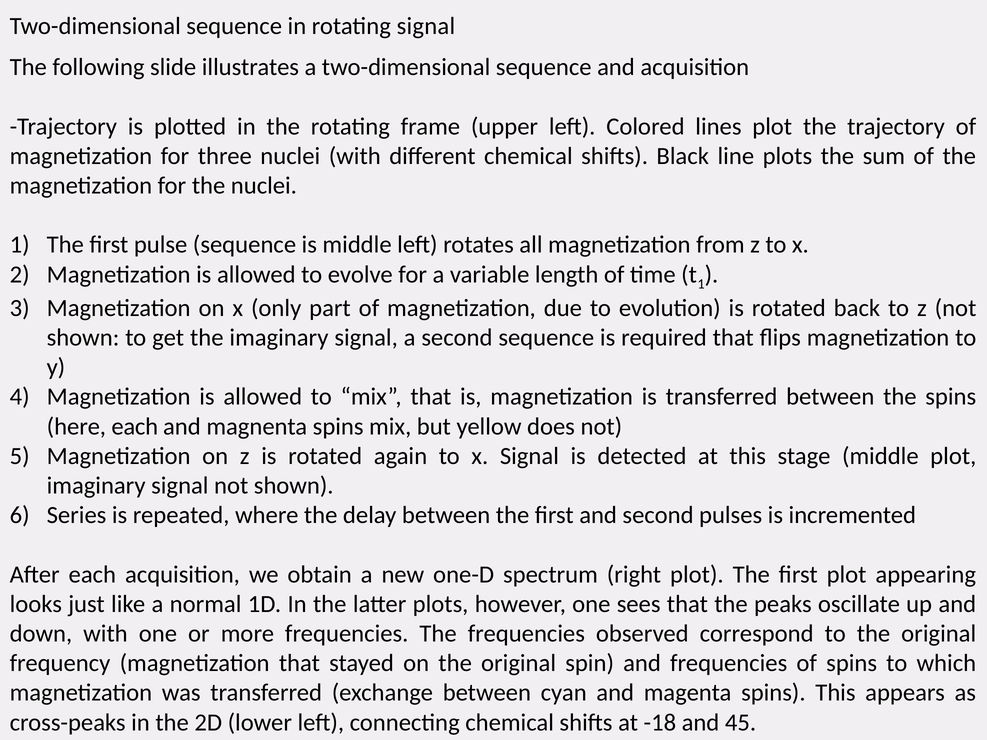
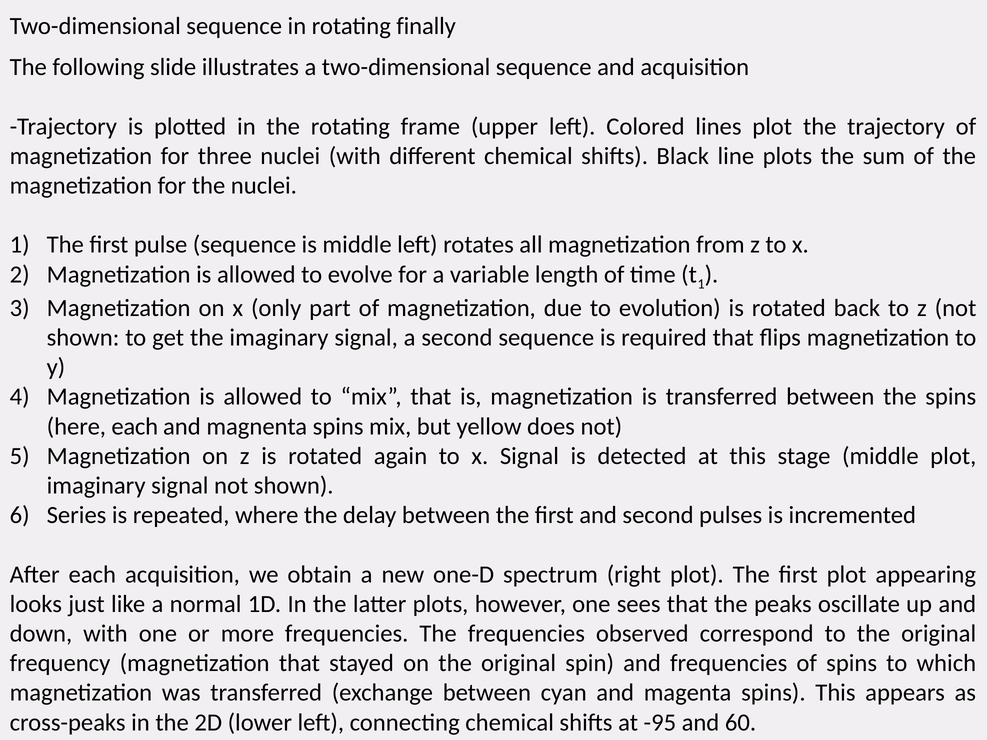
rotating signal: signal -> finally (426, 26)
-18: -18 -> -95 (660, 723)
45: 45 -> 60 (741, 723)
